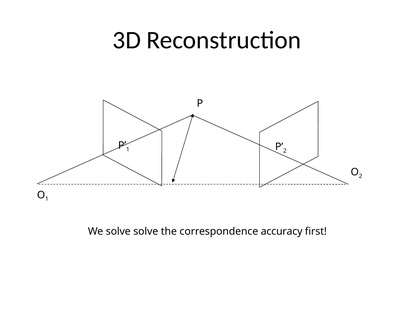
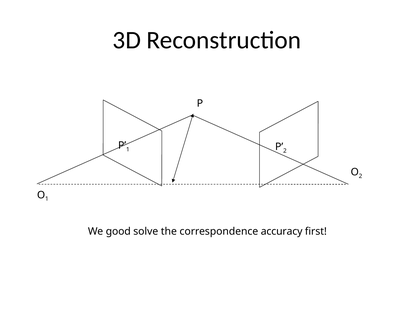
We solve: solve -> good (118, 232)
